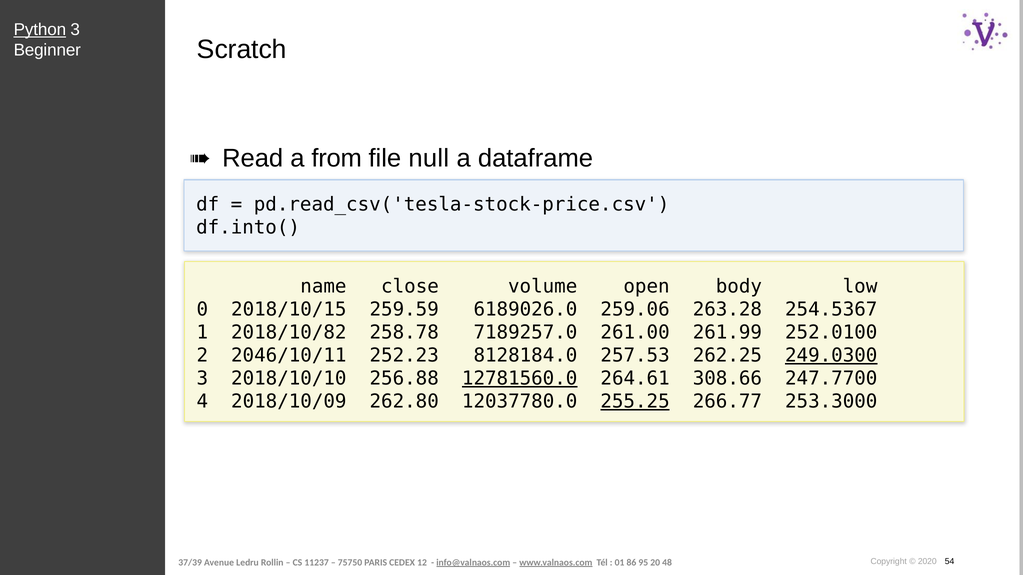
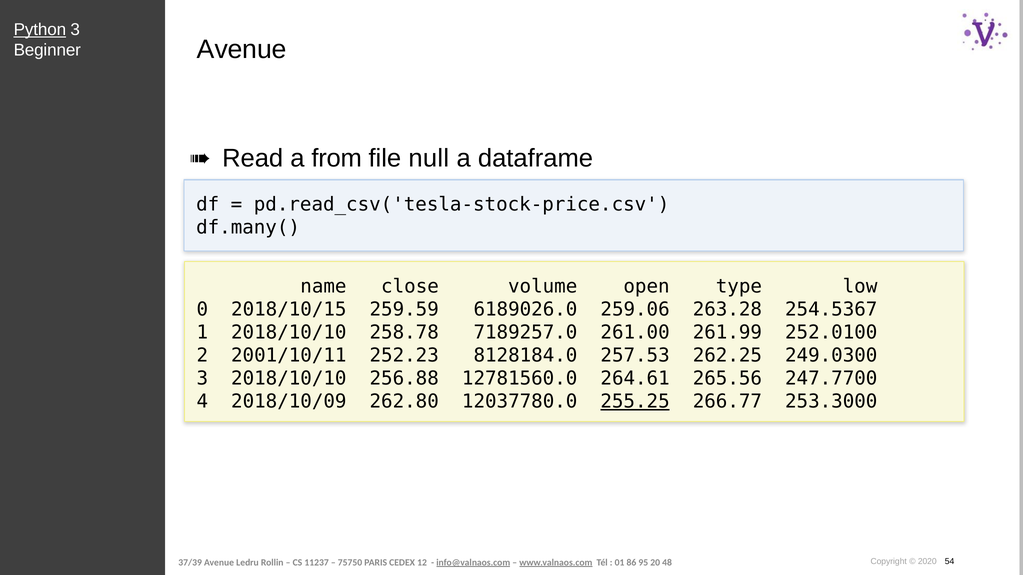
Beginner Scratch: Scratch -> Avenue (242, 50)
df.into(: df.into( -> df.many( (248, 228)
body: body -> type (739, 287)
1 2018/10/82: 2018/10/82 -> 2018/10/10 (289, 333)
2046/10/11: 2046/10/11 -> 2001/10/11 (289, 356)
249.0300 underline: present -> none (831, 356)
12781560.0 underline: present -> none (520, 379)
308.66: 308.66 -> 265.56 (727, 379)
